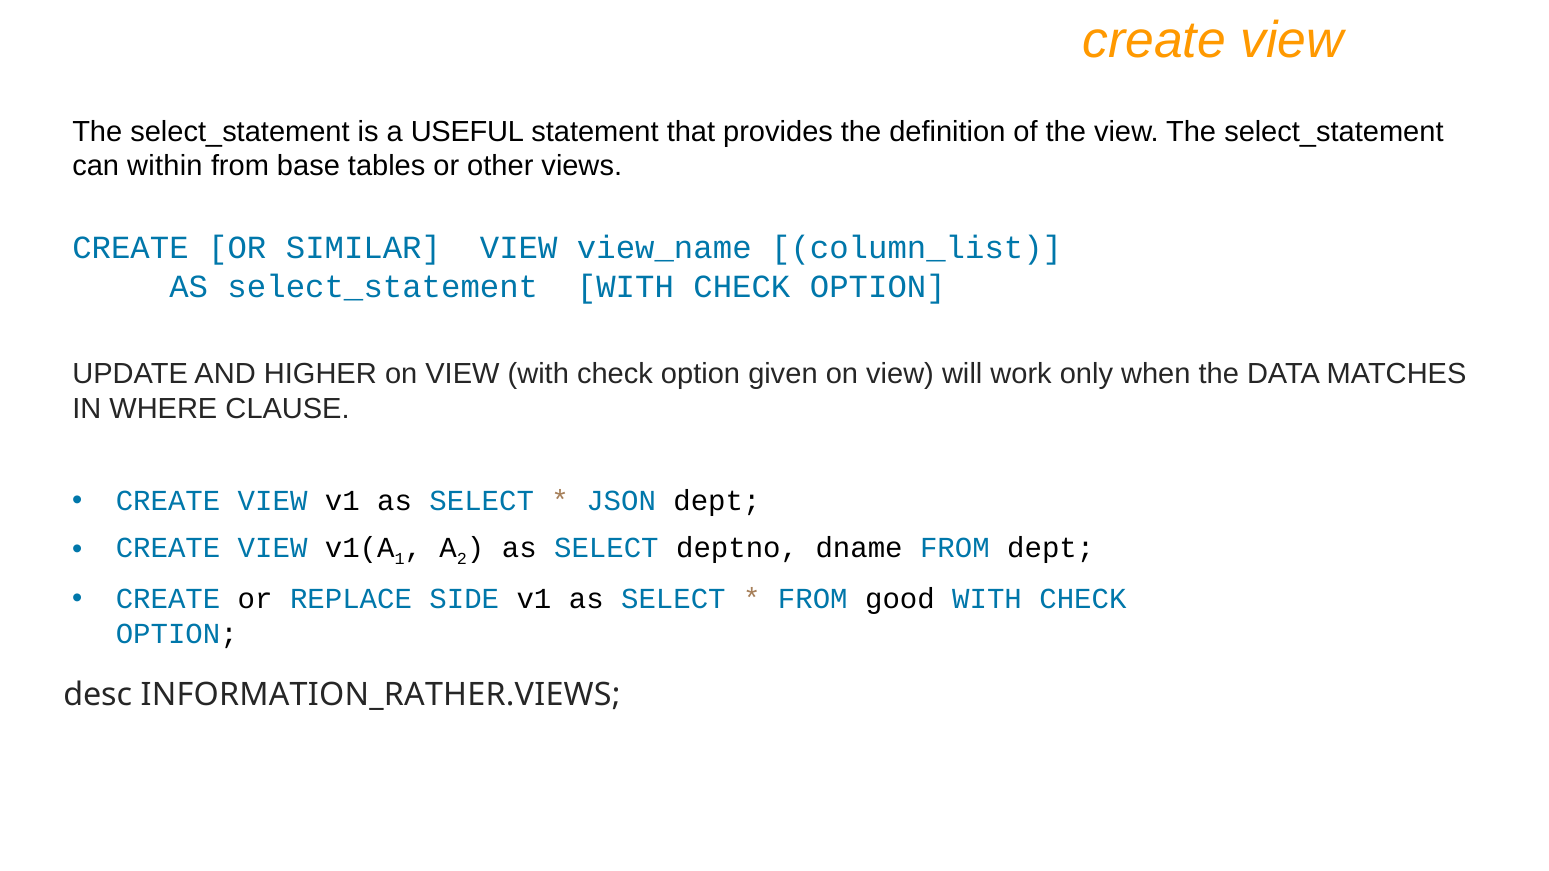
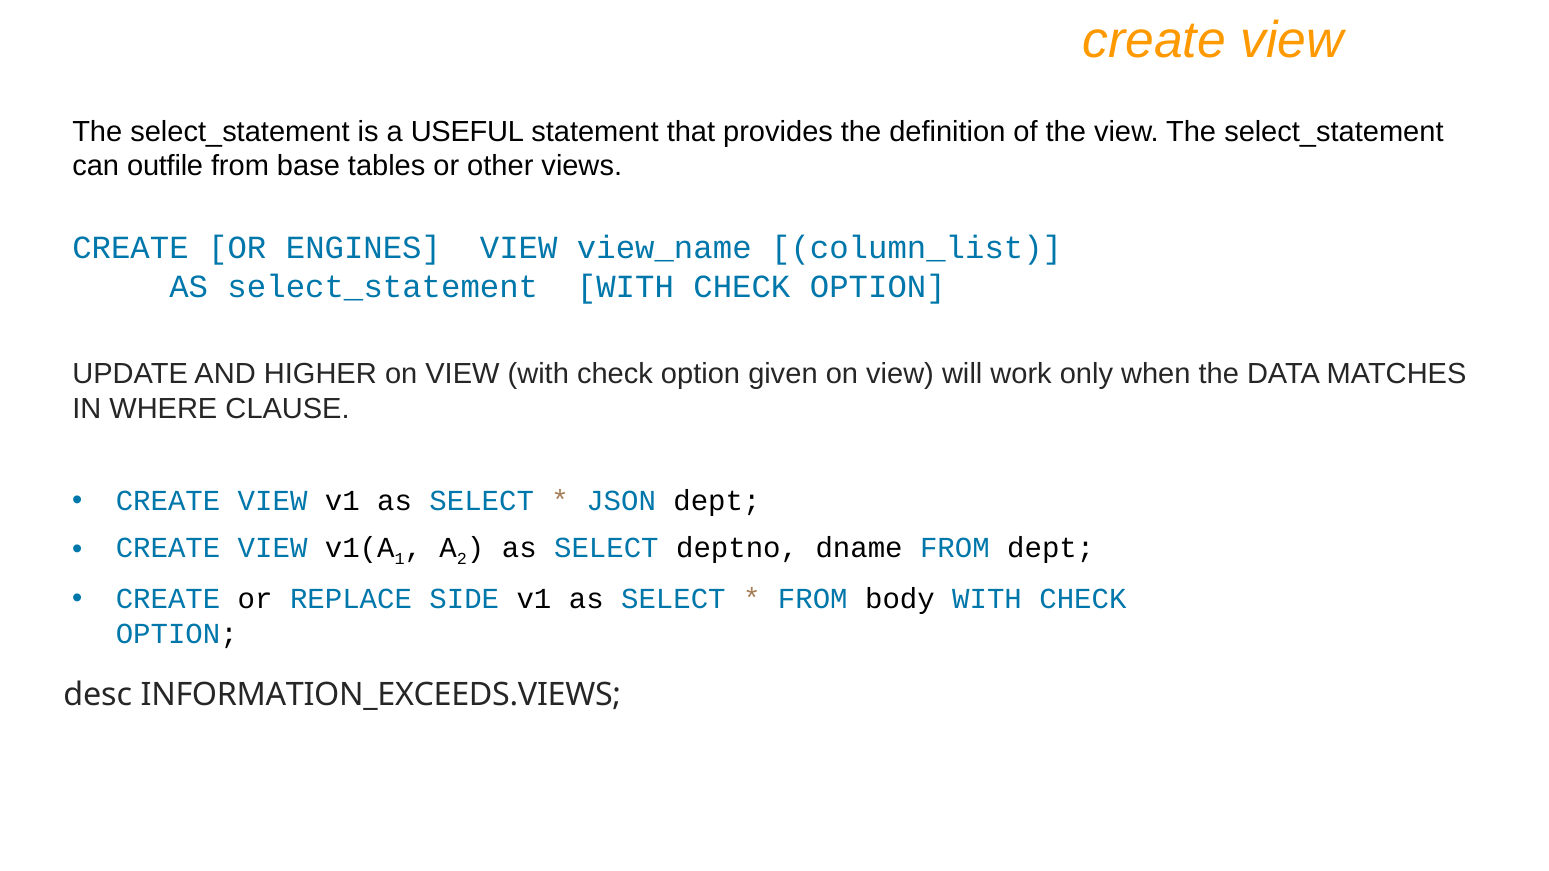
within: within -> outfile (165, 166)
SIMILAR: SIMILAR -> ENGINES (363, 248)
good: good -> body (900, 599)
INFORMATION_RATHER.VIEWS: INFORMATION_RATHER.VIEWS -> INFORMATION_EXCEEDS.VIEWS (381, 695)
